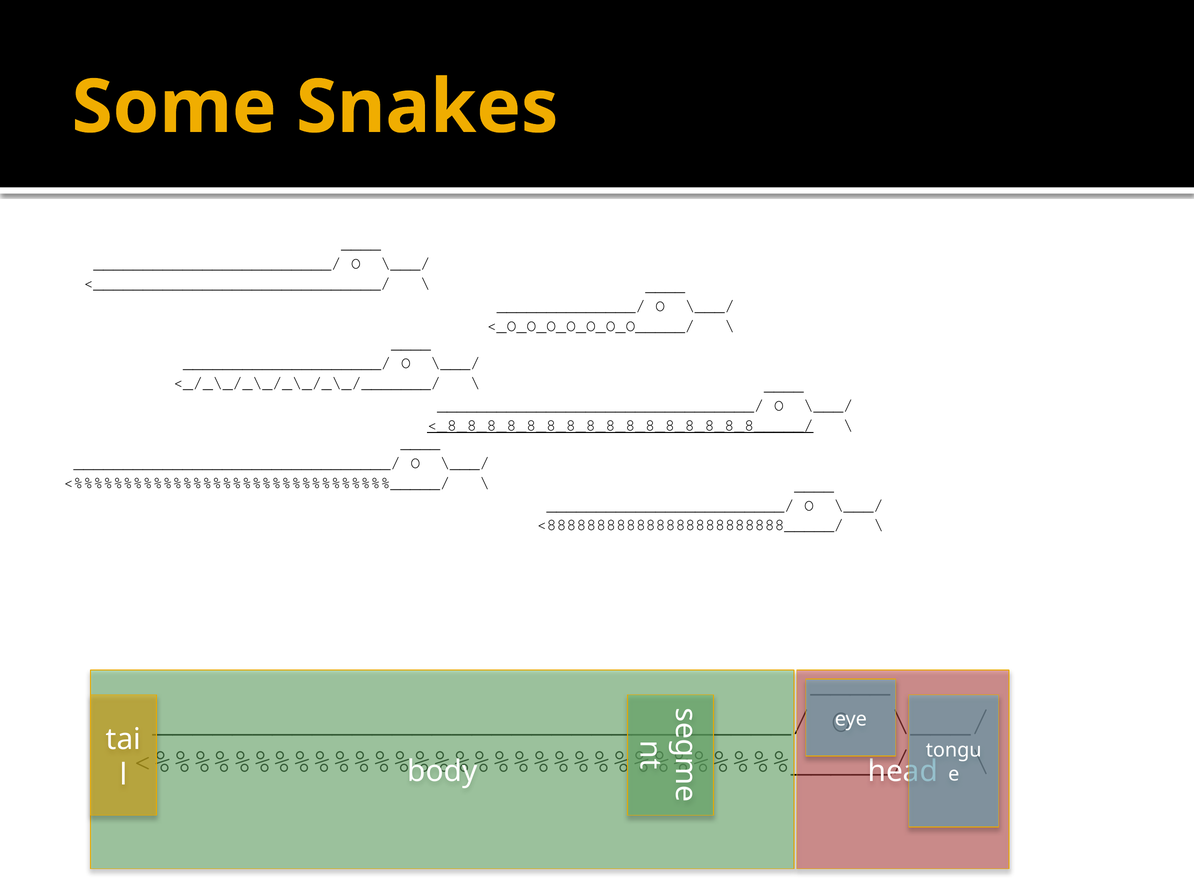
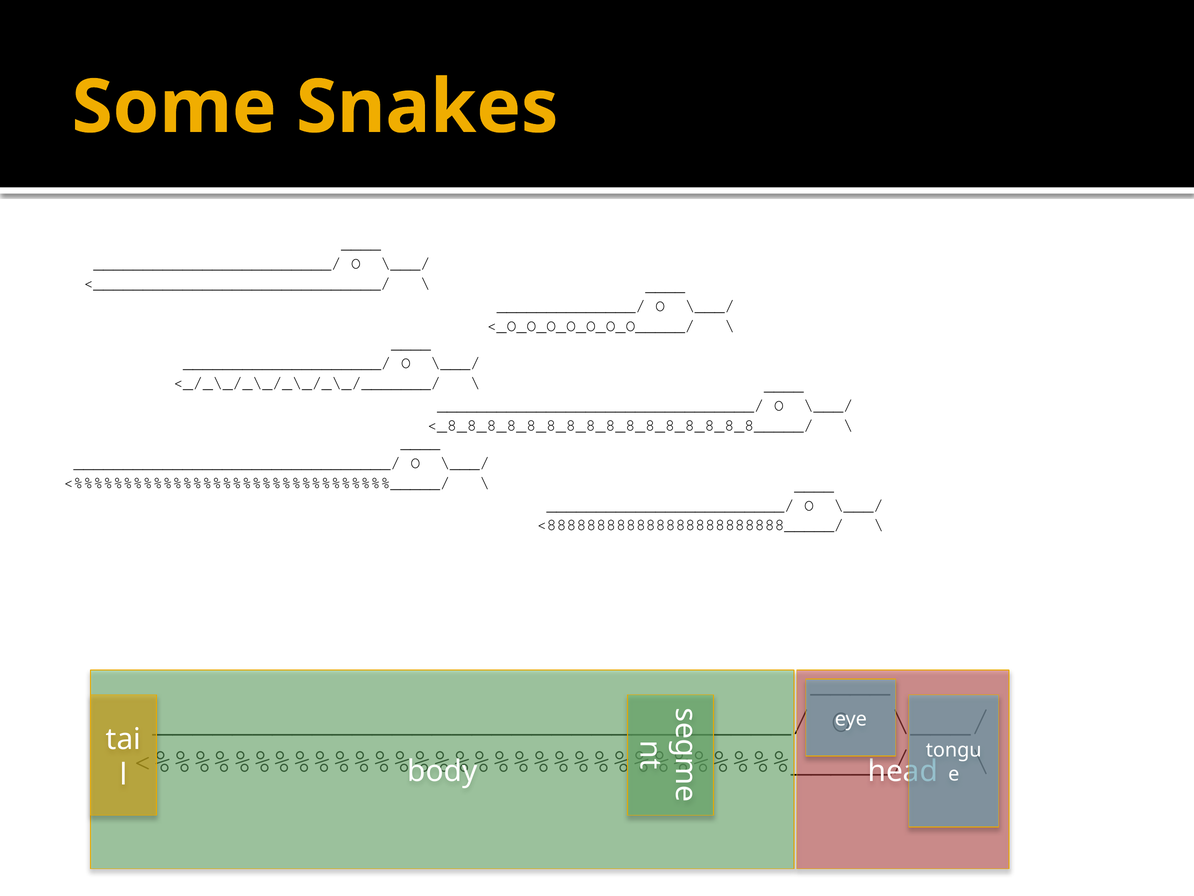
<_8_8_8_8_8_8_8_8_8_8_8_8_8_8_8_8_____/ underline: present -> none (620, 425)
